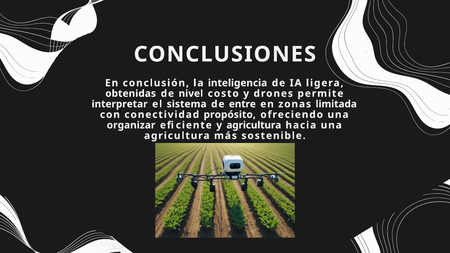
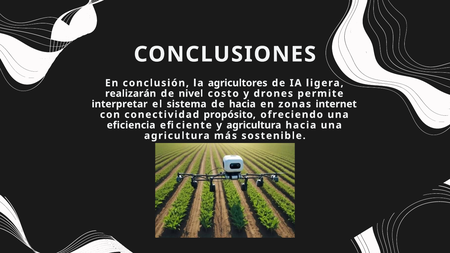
inteligencia: inteligencia -> agricultores (238, 83)
obtenidas: obtenidas -> realizarán (131, 94)
de entre: entre -> hacia (242, 104)
limitada: limitada -> internet (336, 104)
organizar: organizar -> eficiencia (131, 125)
